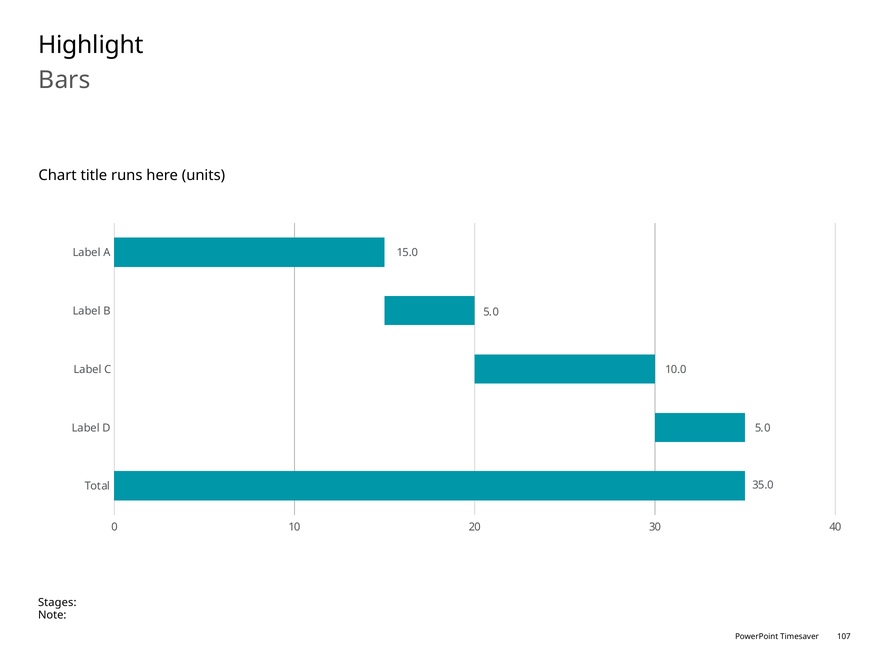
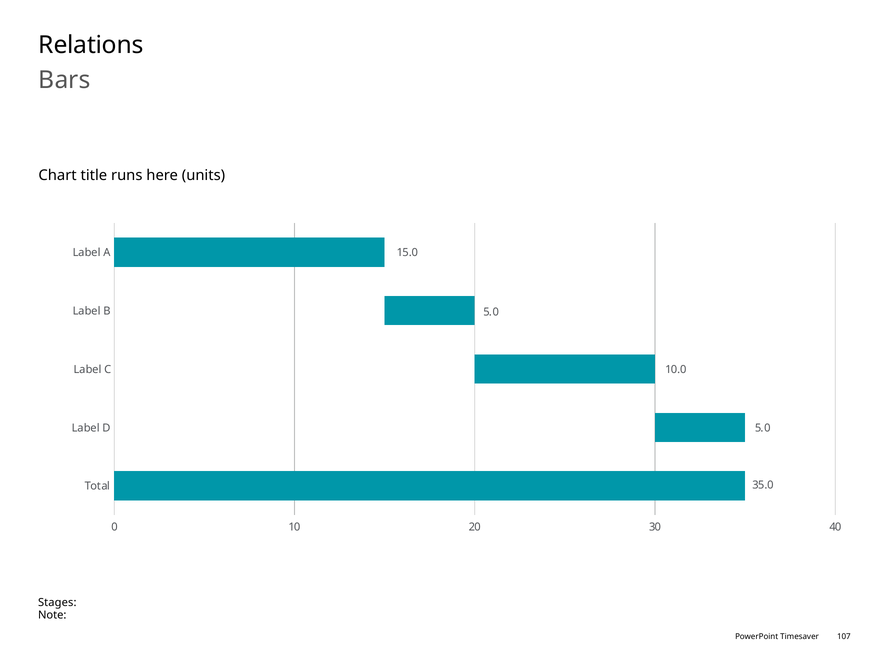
Highlight: Highlight -> Relations (91, 45)
